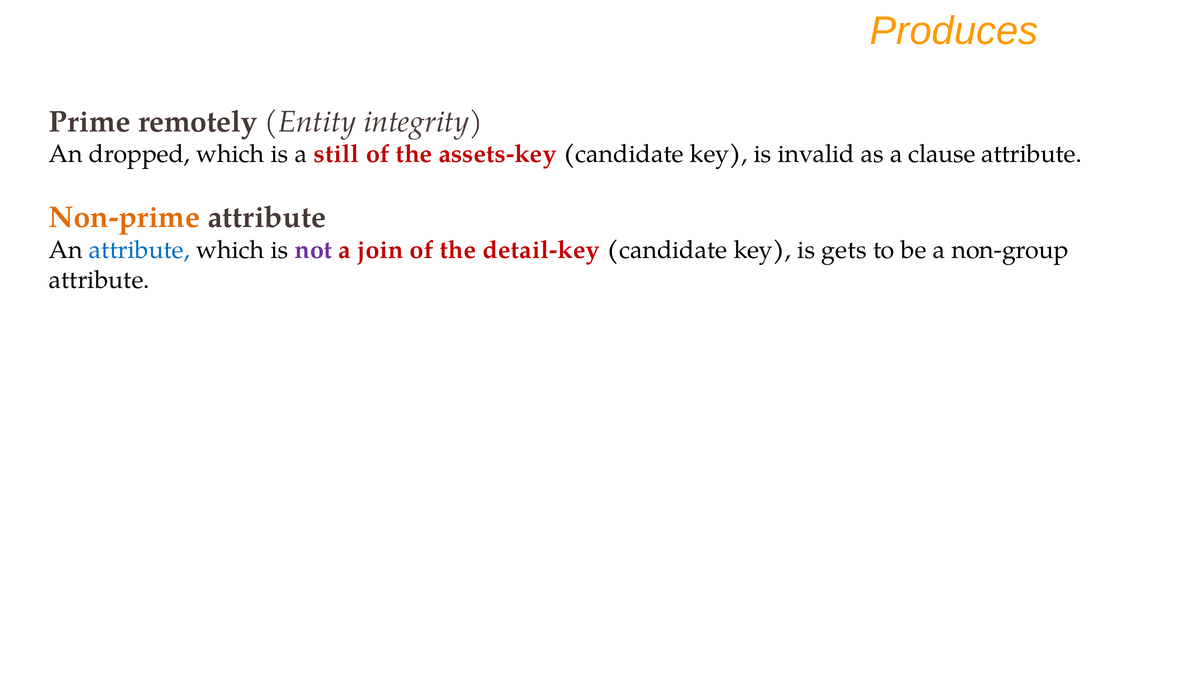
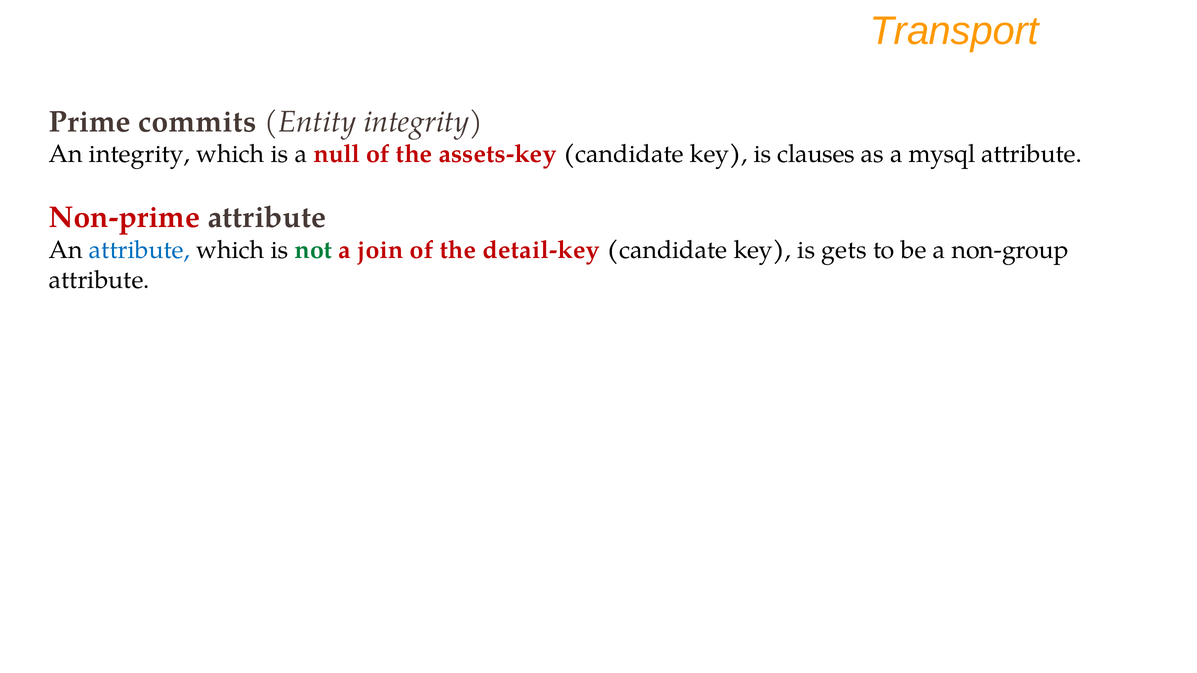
Produces: Produces -> Transport (954, 31)
remotely: remotely -> commits (197, 122)
An dropped: dropped -> integrity (139, 154)
still: still -> null (337, 154)
invalid: invalid -> clauses (816, 154)
clause: clause -> mysql (942, 154)
Non-prime colour: orange -> red (124, 217)
not colour: purple -> green (313, 250)
